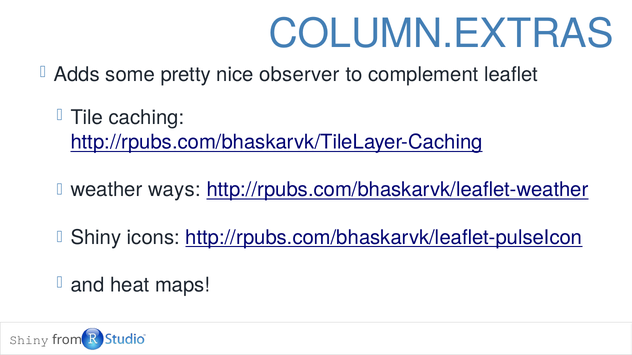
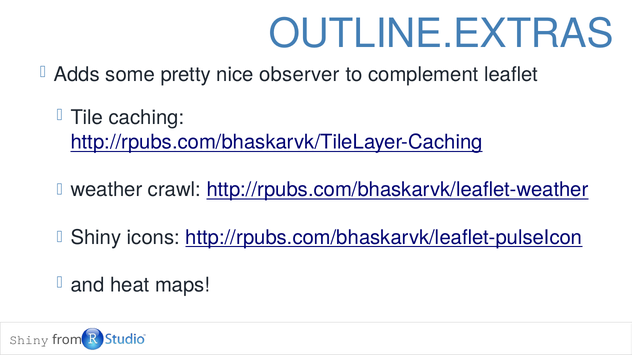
COLUMN.EXTRAS: COLUMN.EXTRAS -> OUTLINE.EXTRAS (441, 34)
ways: ways -> crawl (174, 190)
